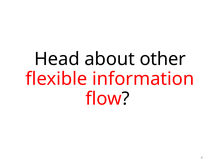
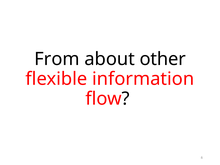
Head: Head -> From (57, 59)
